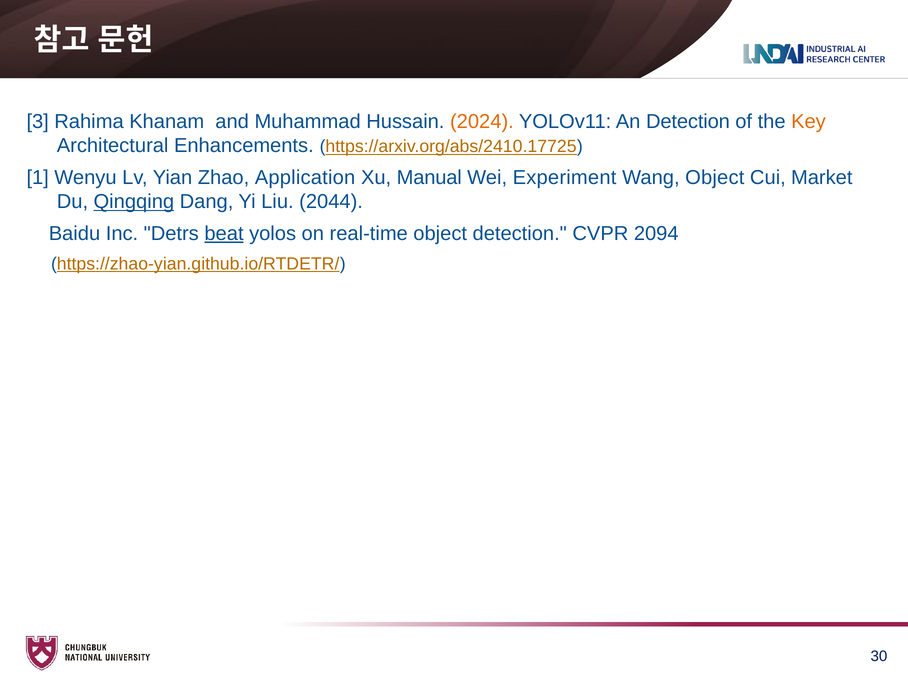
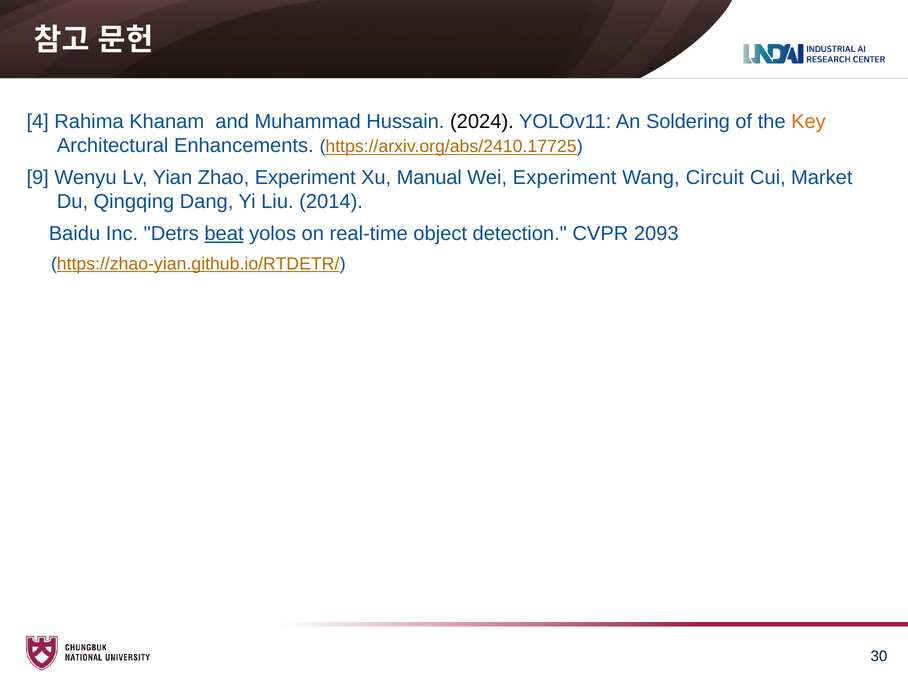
3: 3 -> 4 (38, 122)
2024 colour: orange -> black (482, 122)
An Detection: Detection -> Soldering (688, 122)
1: 1 -> 9 (38, 178)
Zhao Application: Application -> Experiment (305, 178)
Wang Object: Object -> Circuit (715, 178)
Qingqing underline: present -> none (134, 202)
2044: 2044 -> 2014 (331, 202)
2094: 2094 -> 2093 (656, 234)
